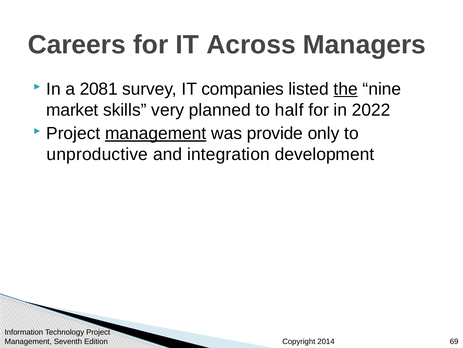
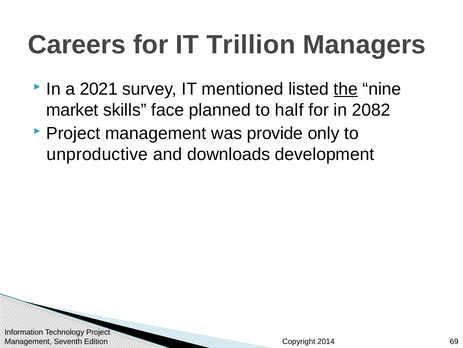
Across: Across -> Trillion (251, 45)
2081: 2081 -> 2021 (99, 89)
companies: companies -> mentioned (243, 89)
very: very -> face (168, 110)
2022: 2022 -> 2082 (371, 110)
management underline: present -> none (156, 133)
integration: integration -> downloads (229, 154)
